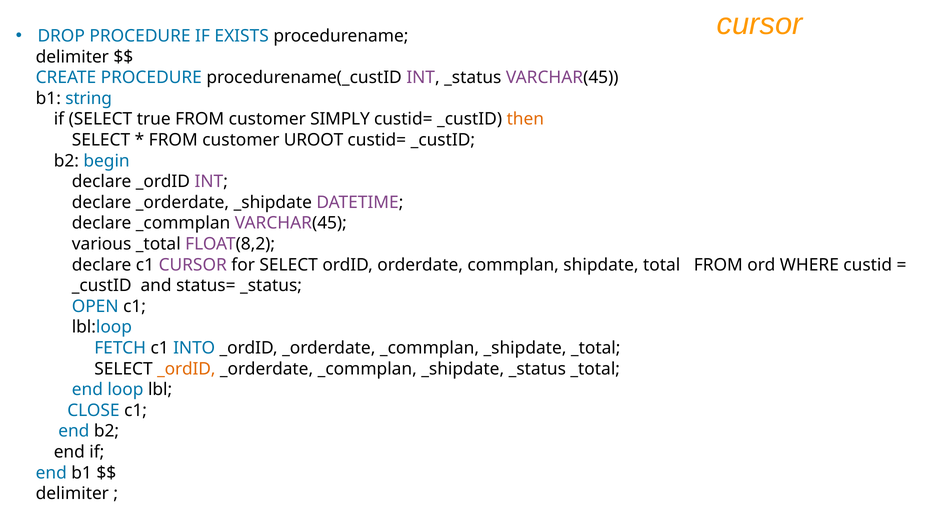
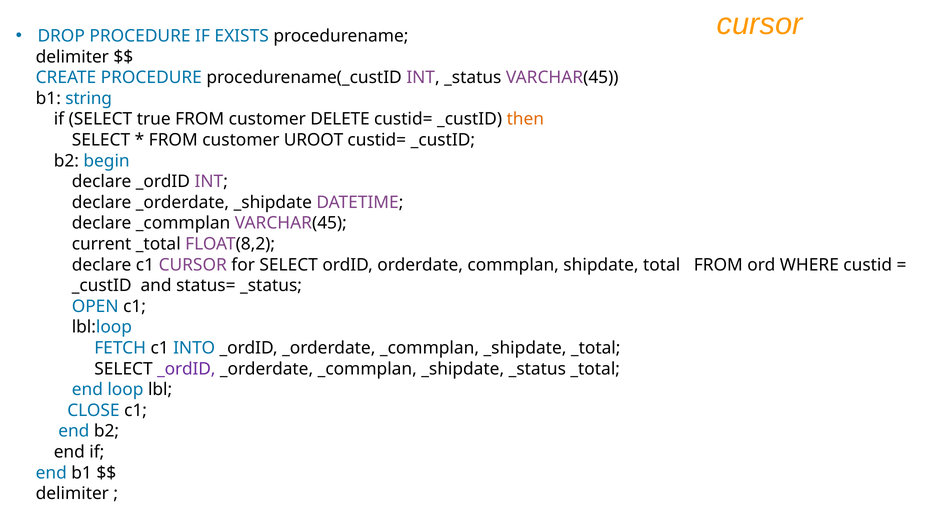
SIMPLY: SIMPLY -> DELETE (340, 119)
various: various -> current (102, 244)
_ordID colour: orange -> purple (186, 369)
